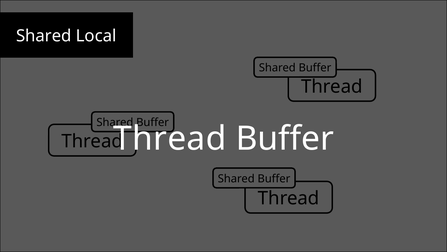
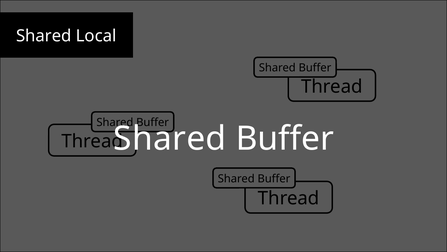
Thread: Thread -> Shared (170, 139)
